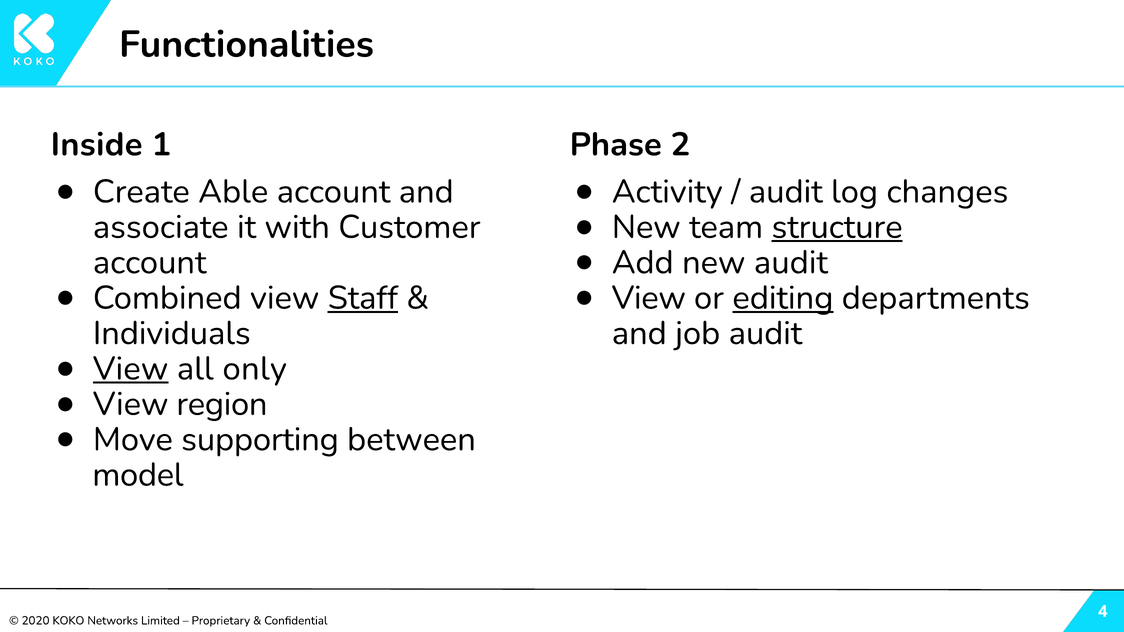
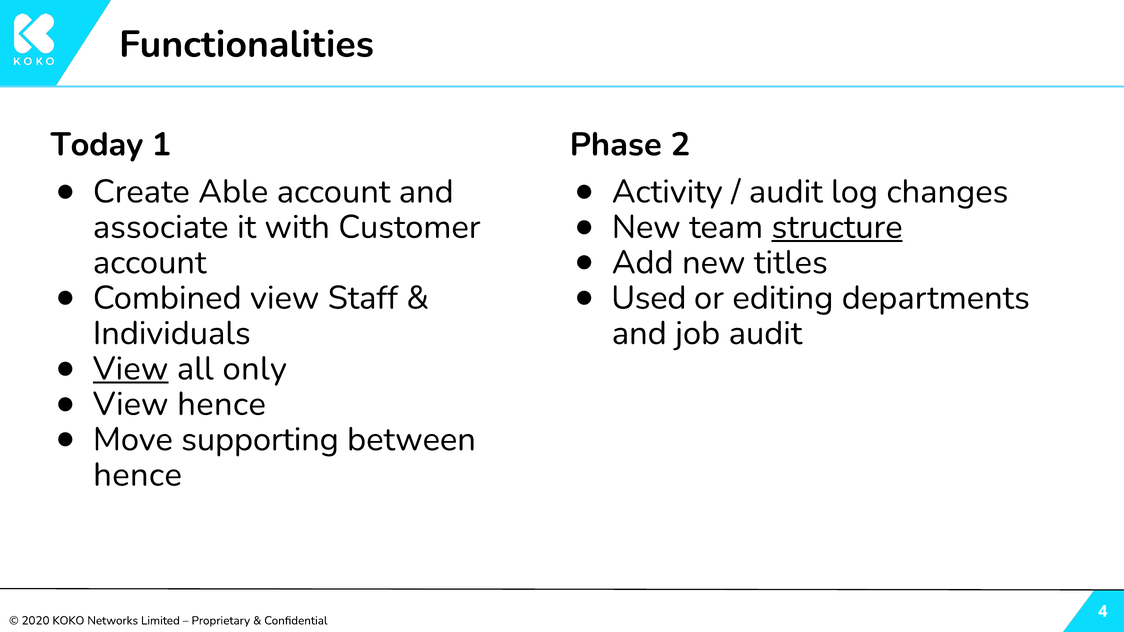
Inside: Inside -> Today (97, 145)
new audit: audit -> titles (791, 263)
Staff underline: present -> none (363, 298)
View: View -> Used (649, 298)
editing underline: present -> none (783, 298)
View region: region -> hence (222, 404)
model: model -> hence (138, 475)
